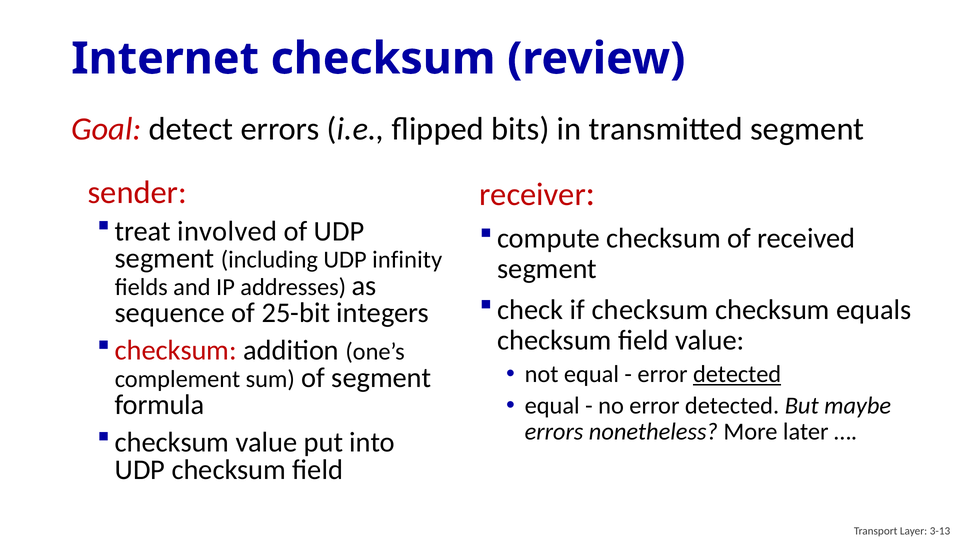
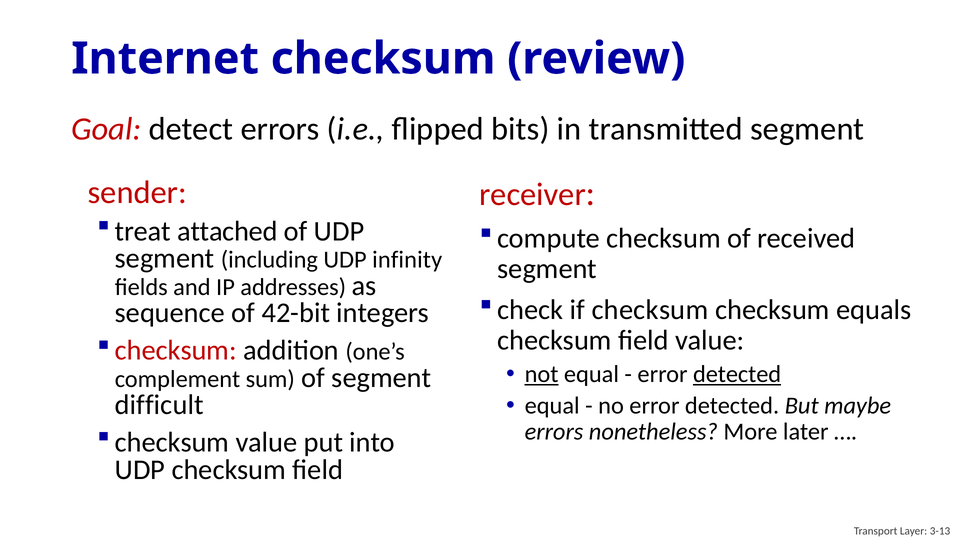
involved: involved -> attached (227, 231)
25-bit: 25-bit -> 42-bit (296, 313)
not underline: none -> present (542, 374)
formula: formula -> difficult (159, 405)
